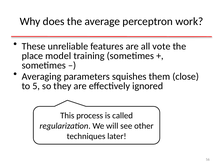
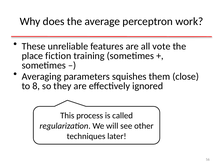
model: model -> fiction (58, 56)
5: 5 -> 8 (36, 86)
